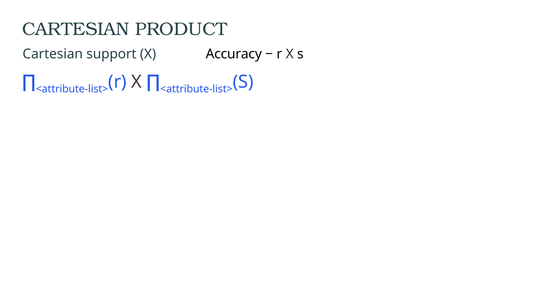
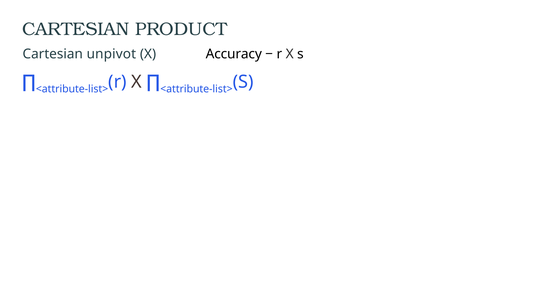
support: support -> unpivot (111, 54)
